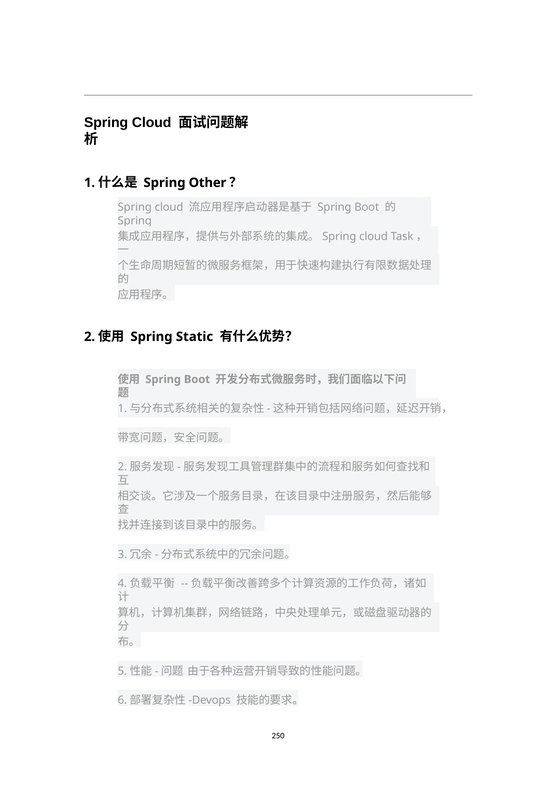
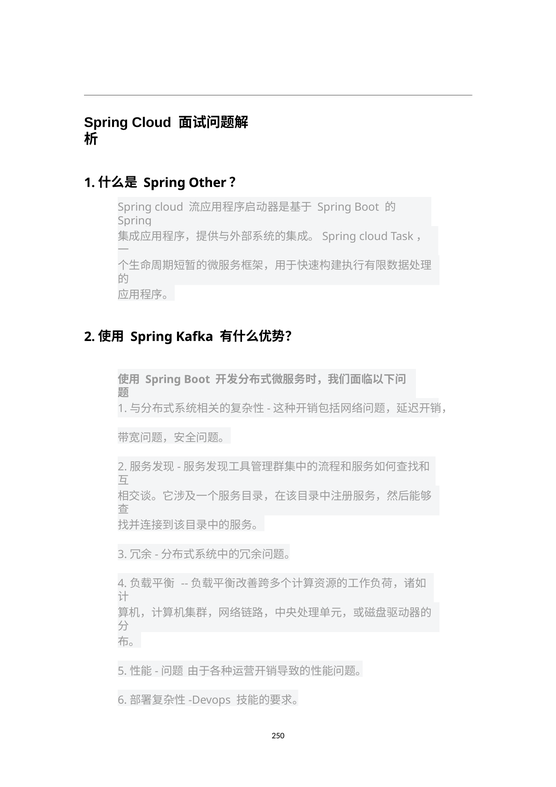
Static: Static -> Kafka (195, 337)
